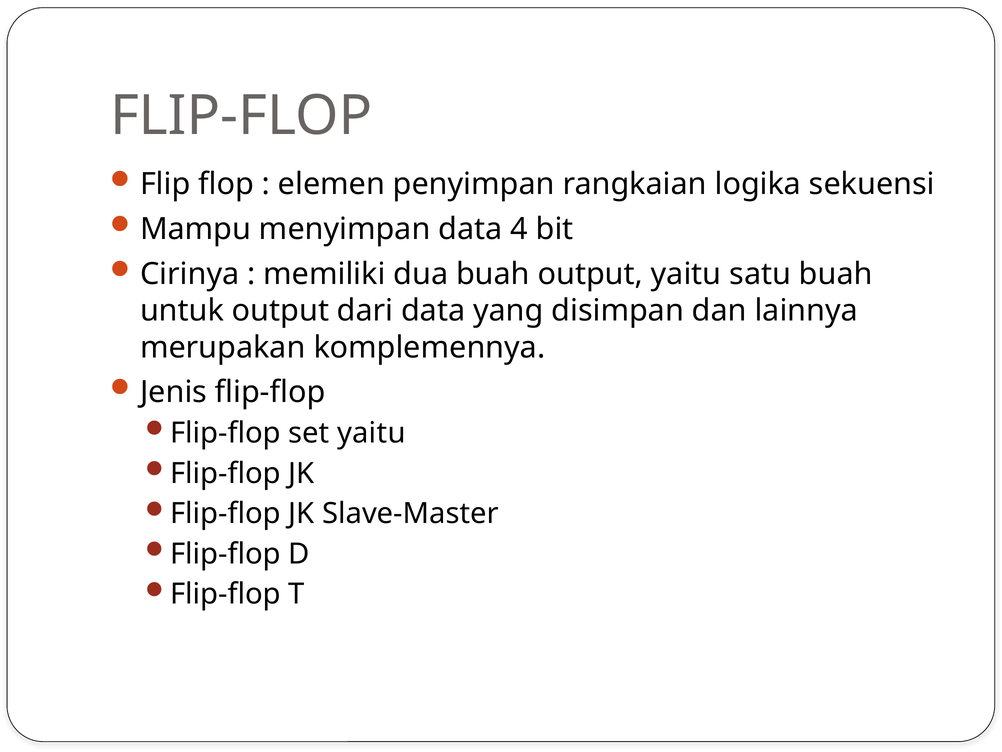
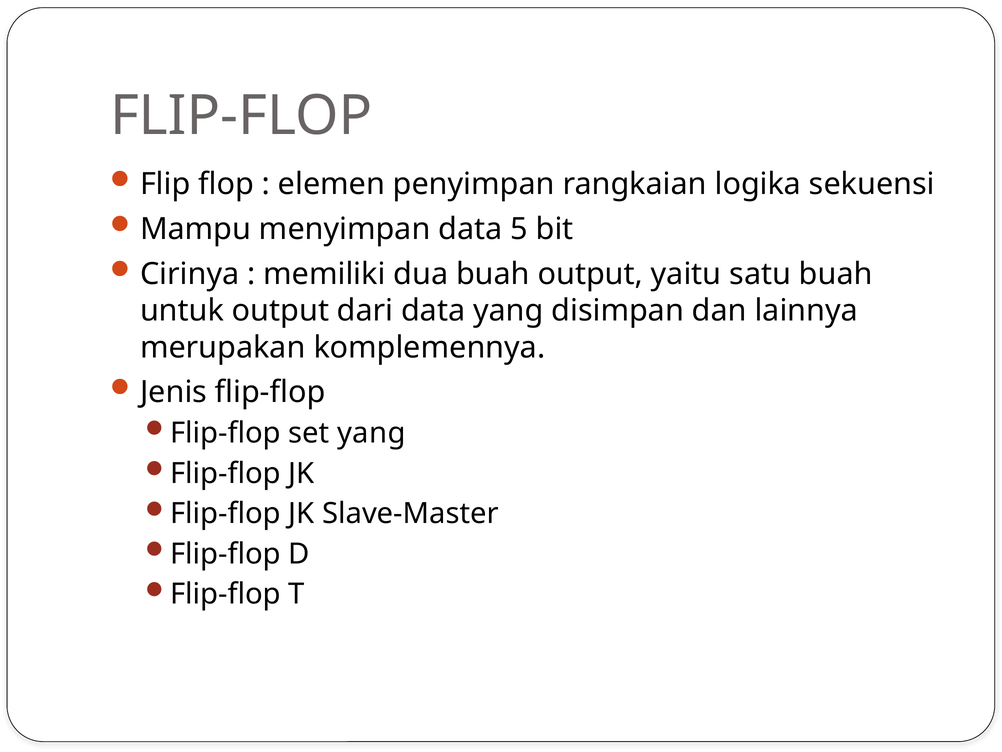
4: 4 -> 5 (519, 229)
set yaitu: yaitu -> yang (371, 433)
